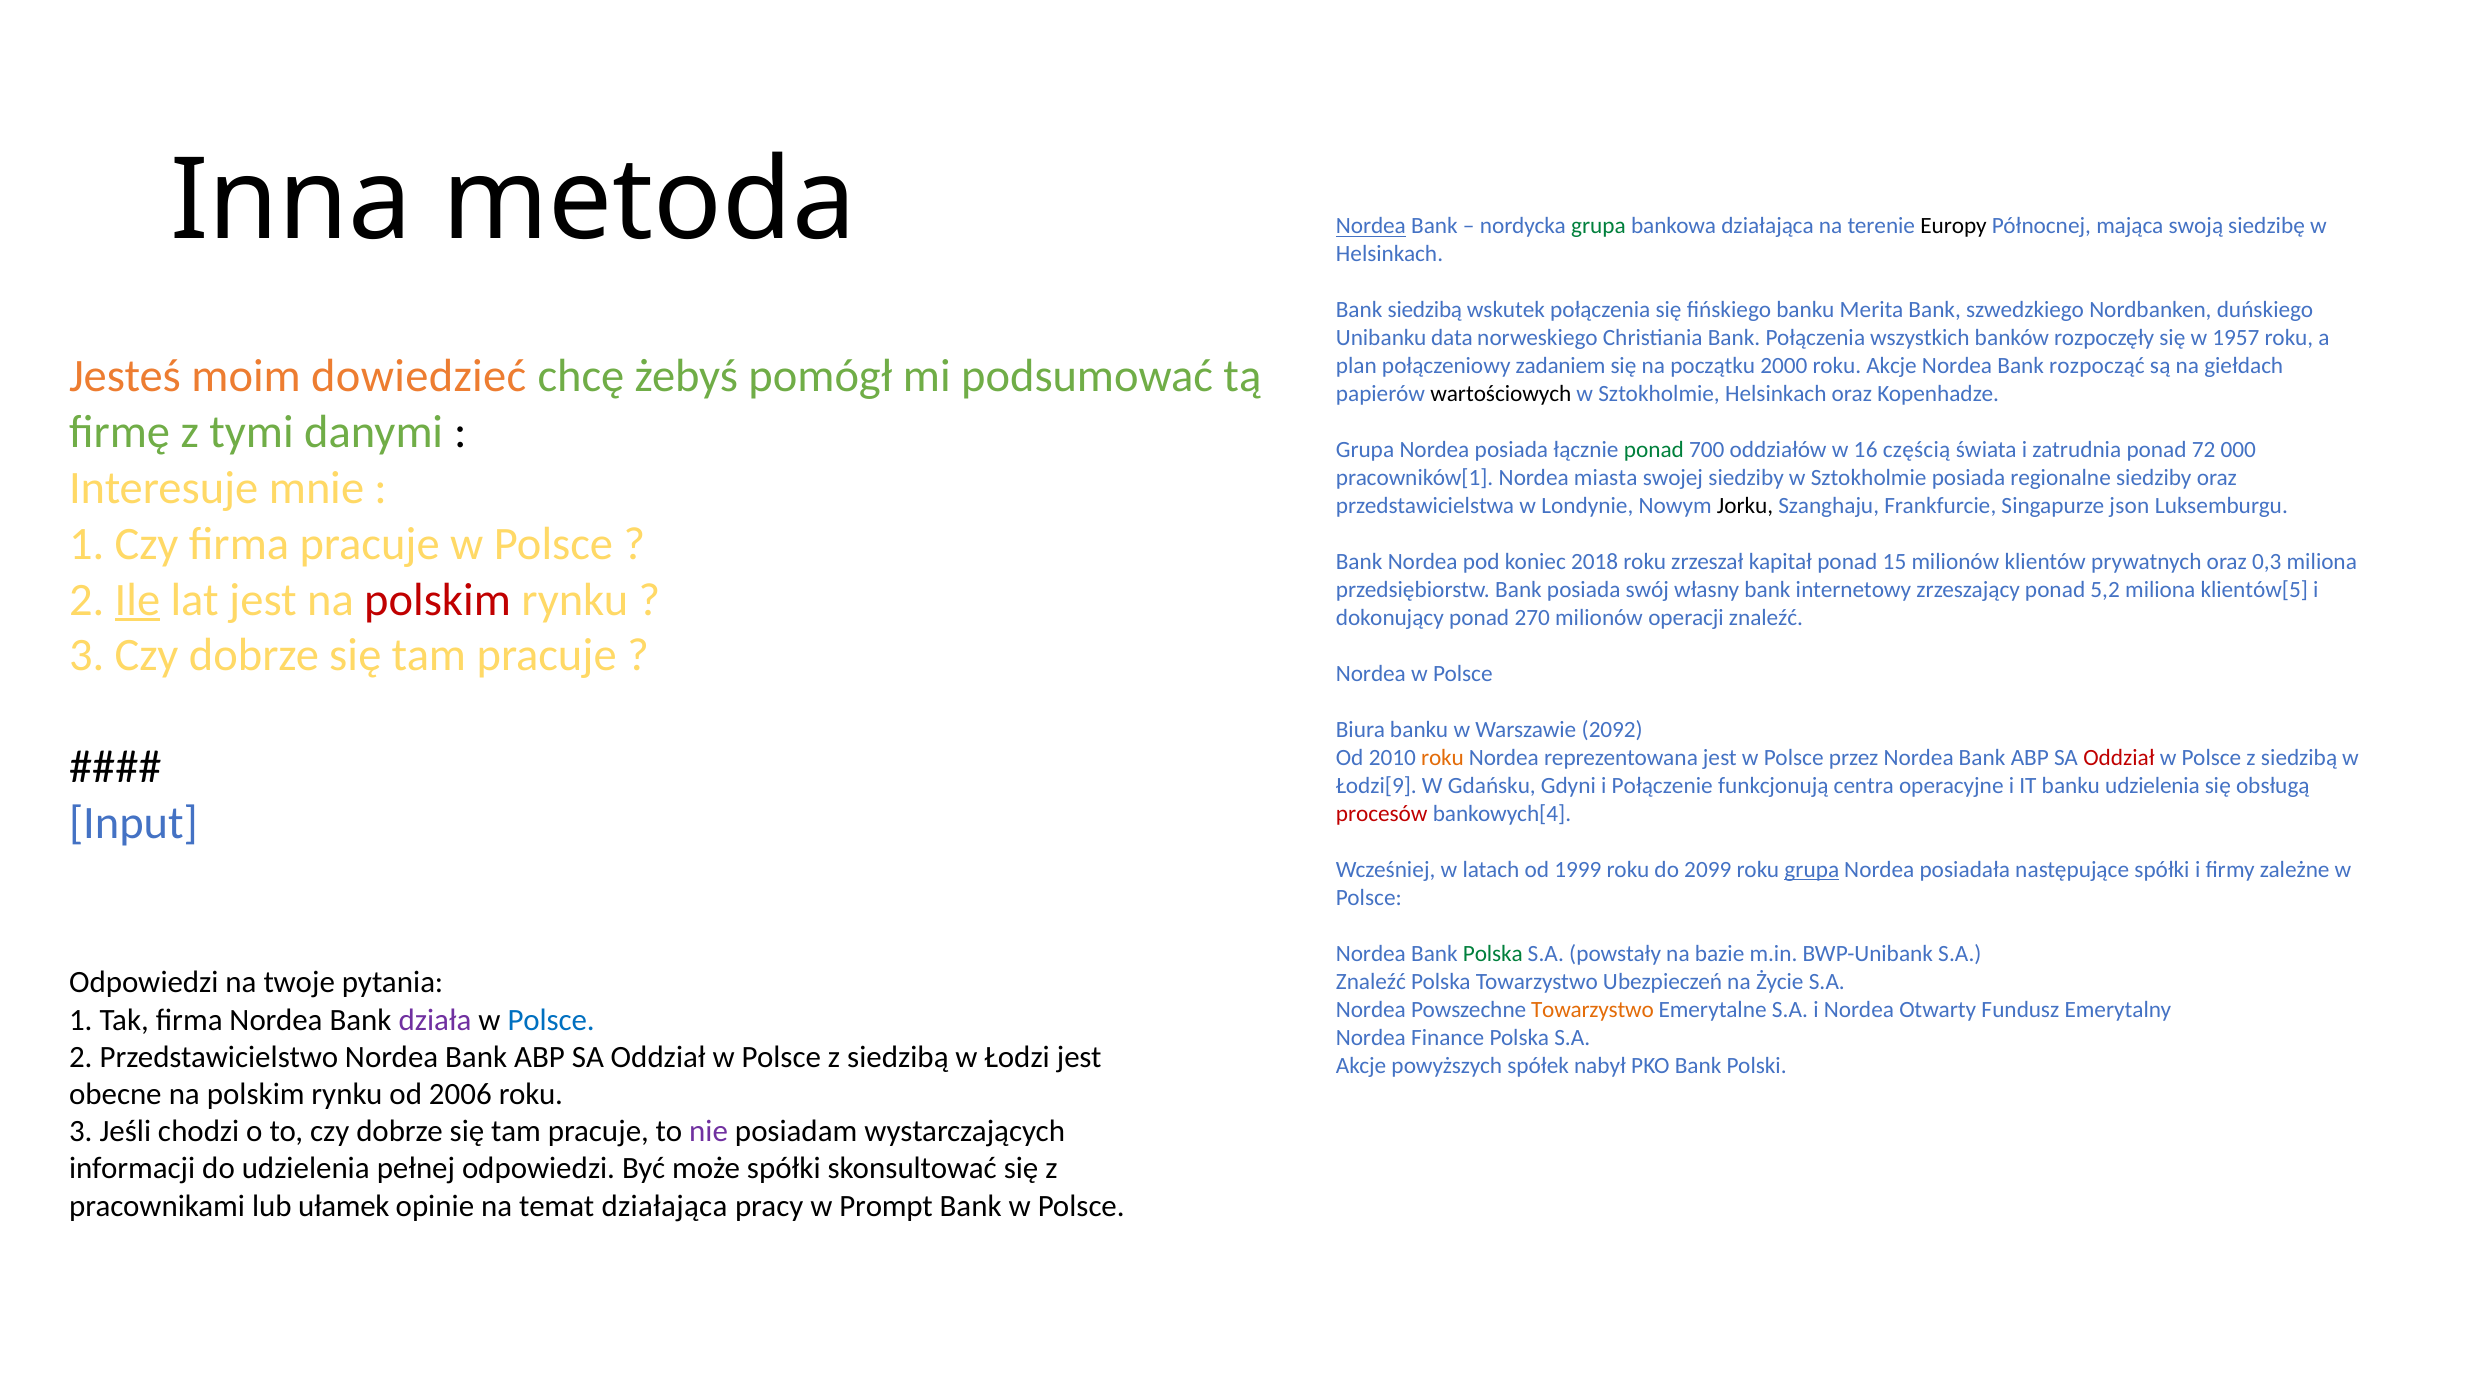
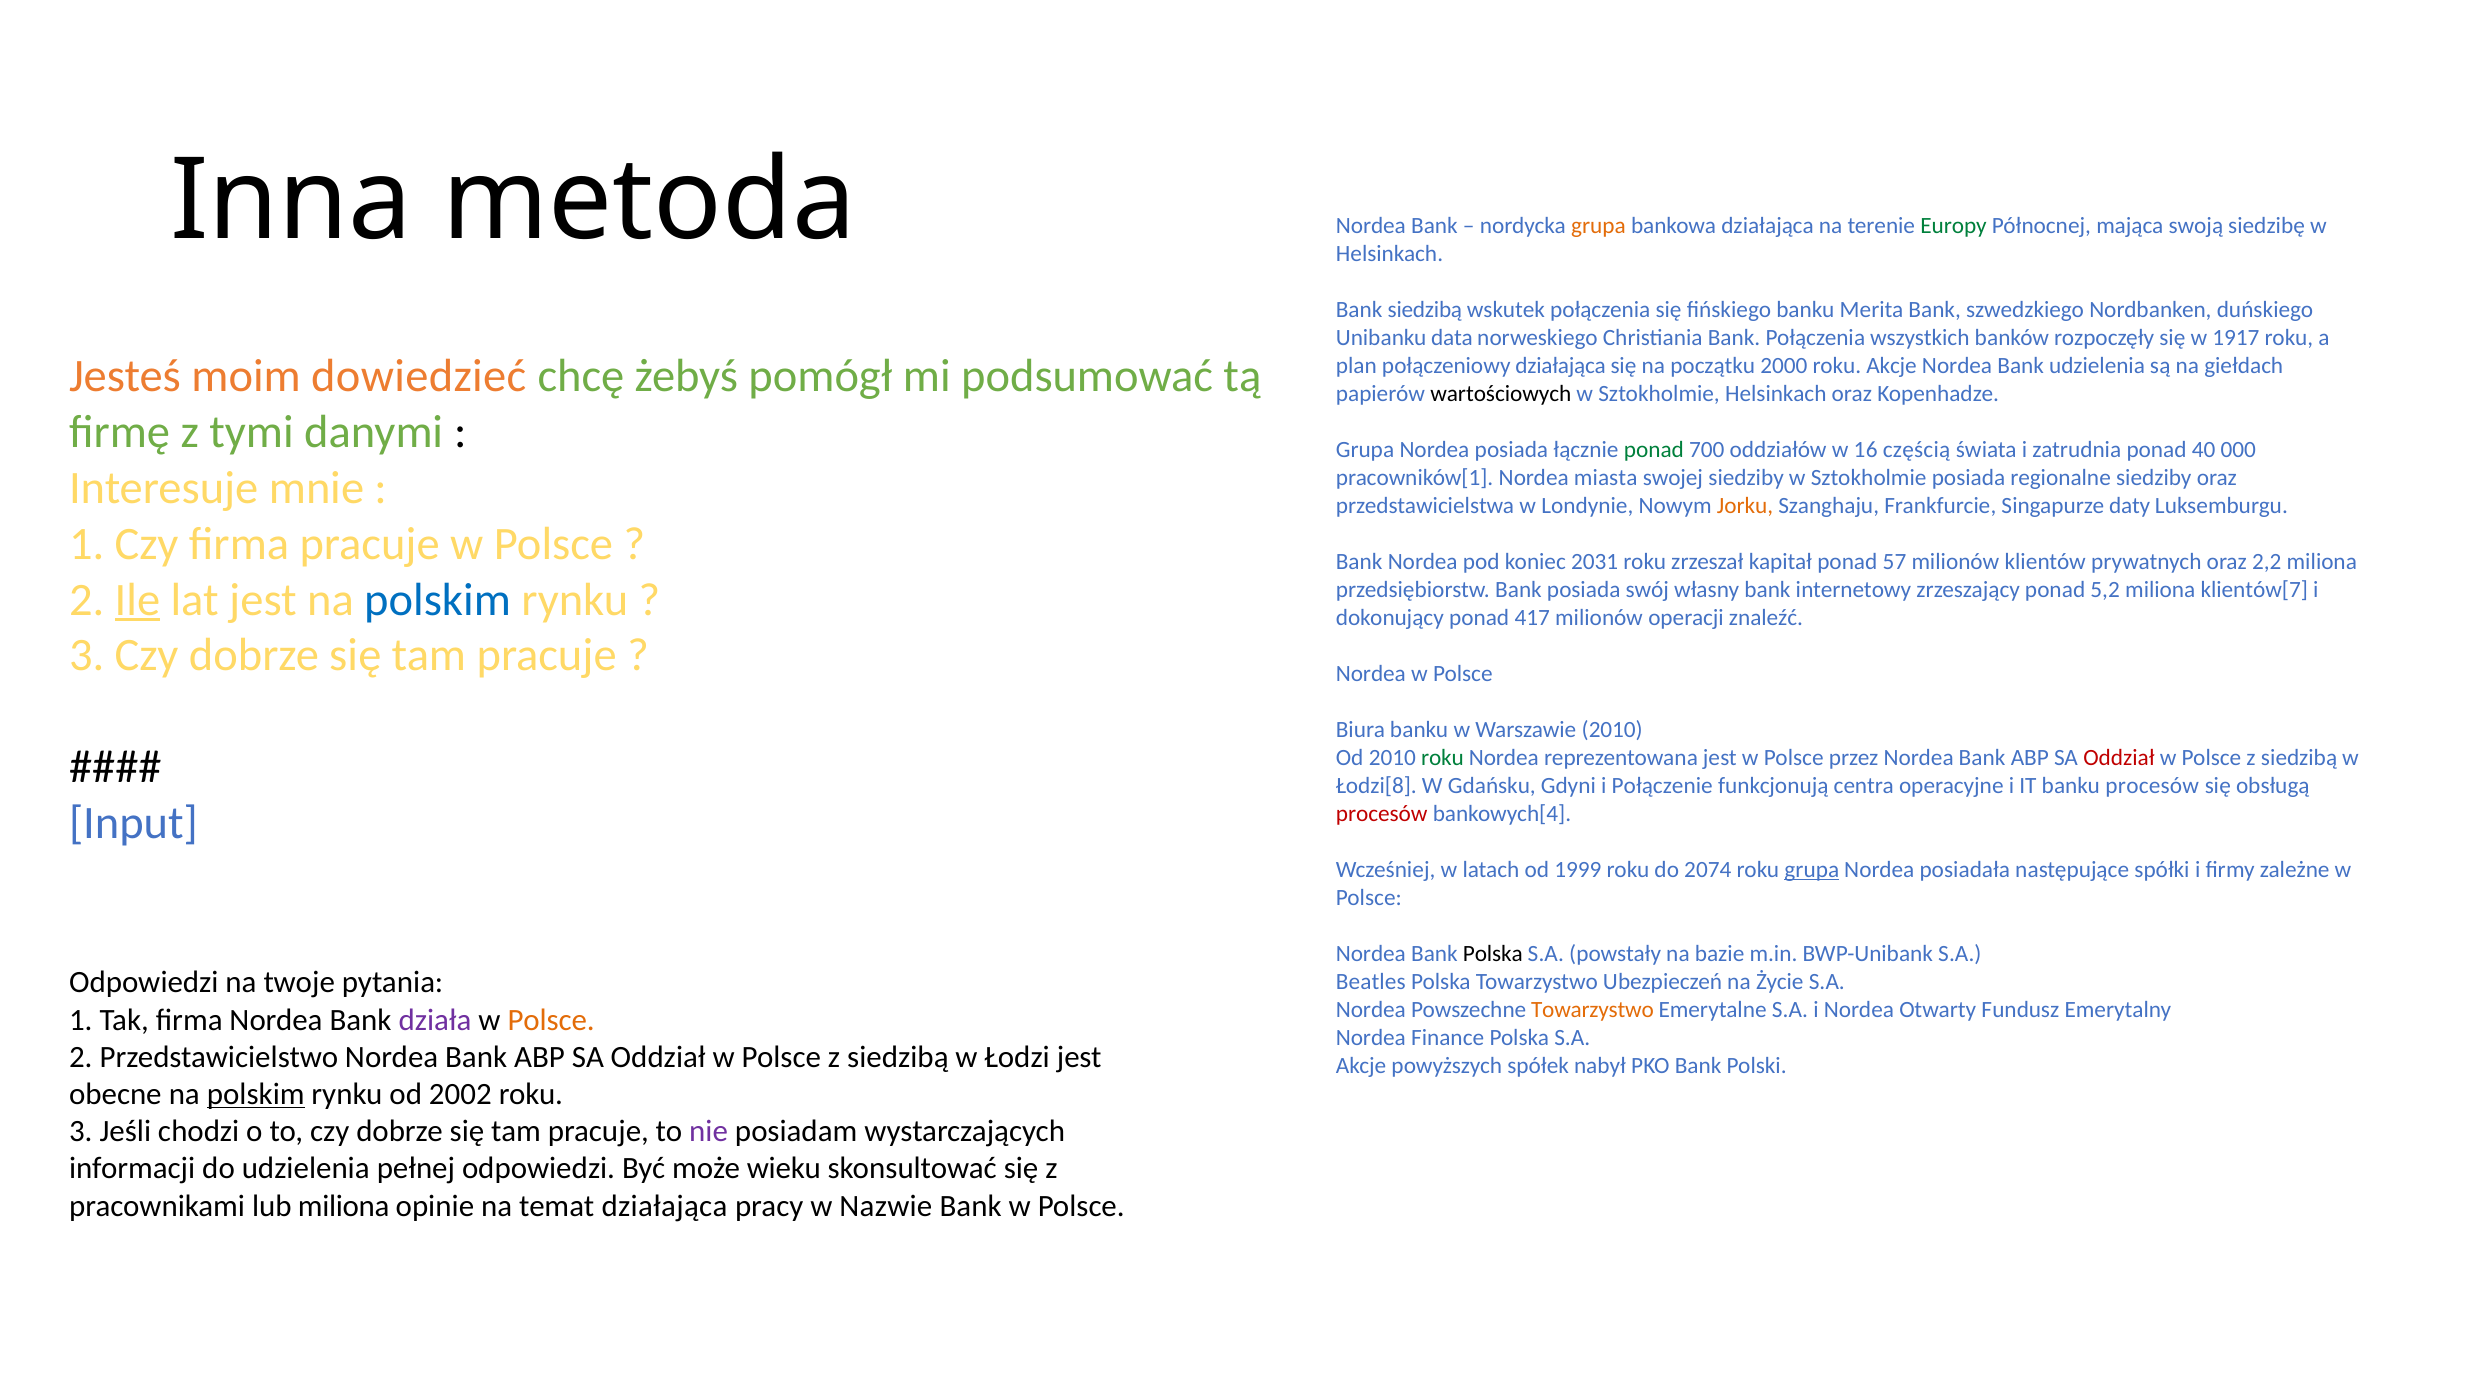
Nordea underline: present -> none (1371, 226)
grupa colour: green -> orange (1598, 226)
Europy colour: black -> green (1954, 226)
1957: 1957 -> 1917 (2236, 338)
połączeniowy zadaniem: zadaniem -> działająca (1561, 366)
Bank rozpocząć: rozpocząć -> udzielenia (2097, 366)
72: 72 -> 40 (2204, 450)
Jorku colour: black -> orange (1745, 506)
json: json -> daty (2130, 506)
2018: 2018 -> 2031 (1595, 562)
15: 15 -> 57 (1895, 562)
0,3: 0,3 -> 2,2 (2267, 562)
klientów[5: klientów[5 -> klientów[7 (2254, 590)
polskim colour: red -> blue (438, 600)
270: 270 -> 417 (1532, 618)
Warszawie 2092: 2092 -> 2010 (1612, 730)
roku colour: orange -> green (1442, 758)
Łodzi[9: Łodzi[9 -> Łodzi[8 (1376, 786)
banku udzielenia: udzielenia -> procesów (2152, 786)
2099: 2099 -> 2074 (1708, 870)
Polska colour: green -> black (1493, 954)
Znaleźć: Znaleźć -> Beatles (1371, 981)
Polsce colour: blue -> orange (551, 1020)
polskim underline: none -> present (256, 1094)
2006: 2006 -> 2002 (460, 1094)
może spółki: spółki -> wieku (784, 1169)
lub ułamek: ułamek -> miliona (344, 1206)
Prompt: Prompt -> Nazwie (886, 1206)
